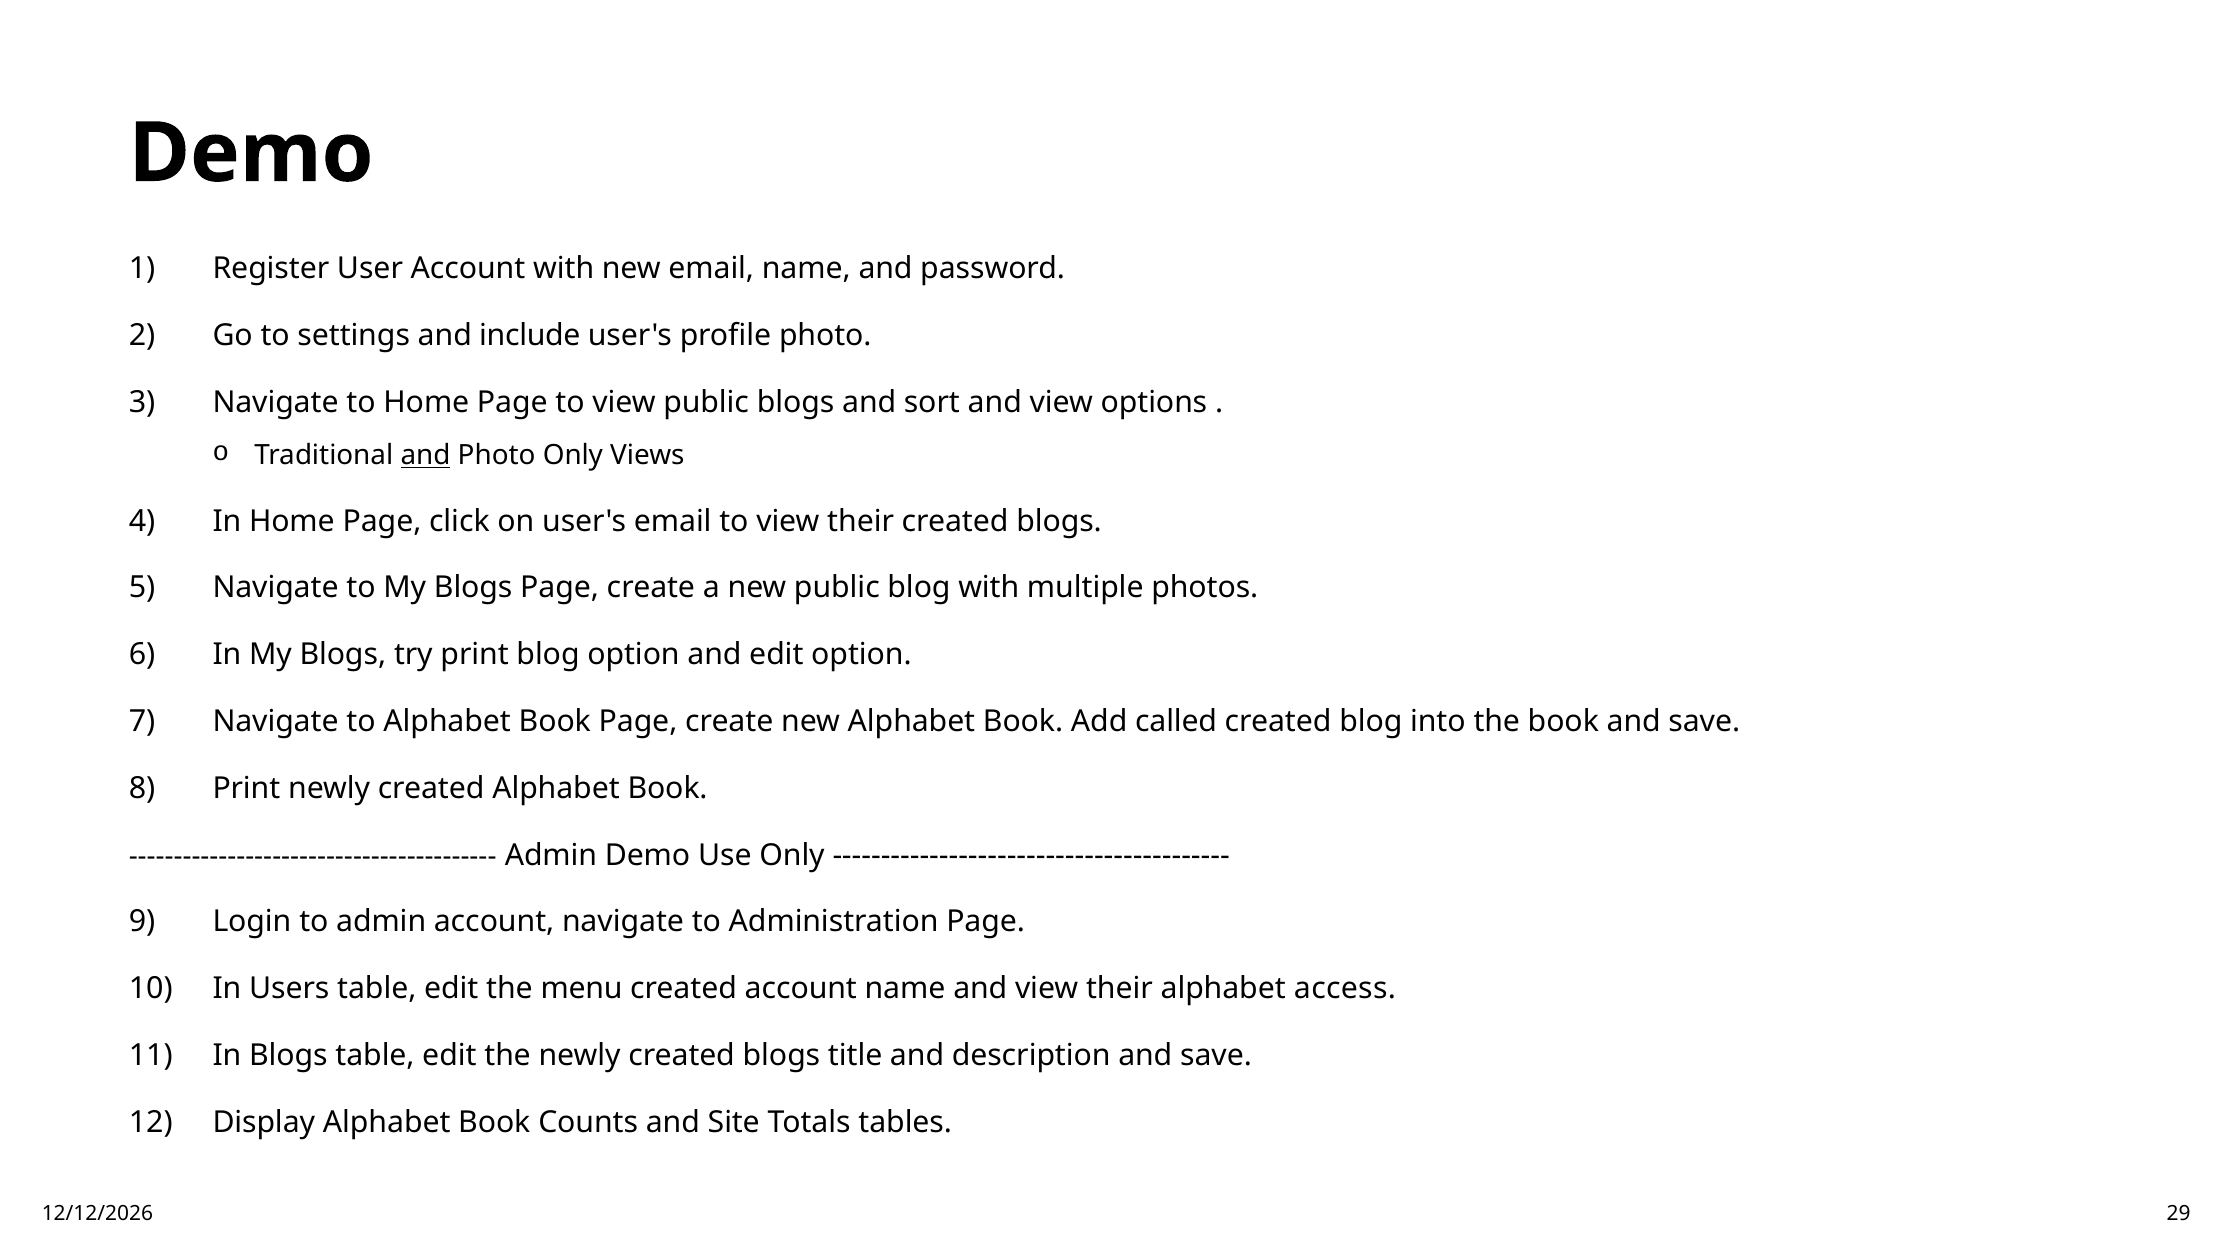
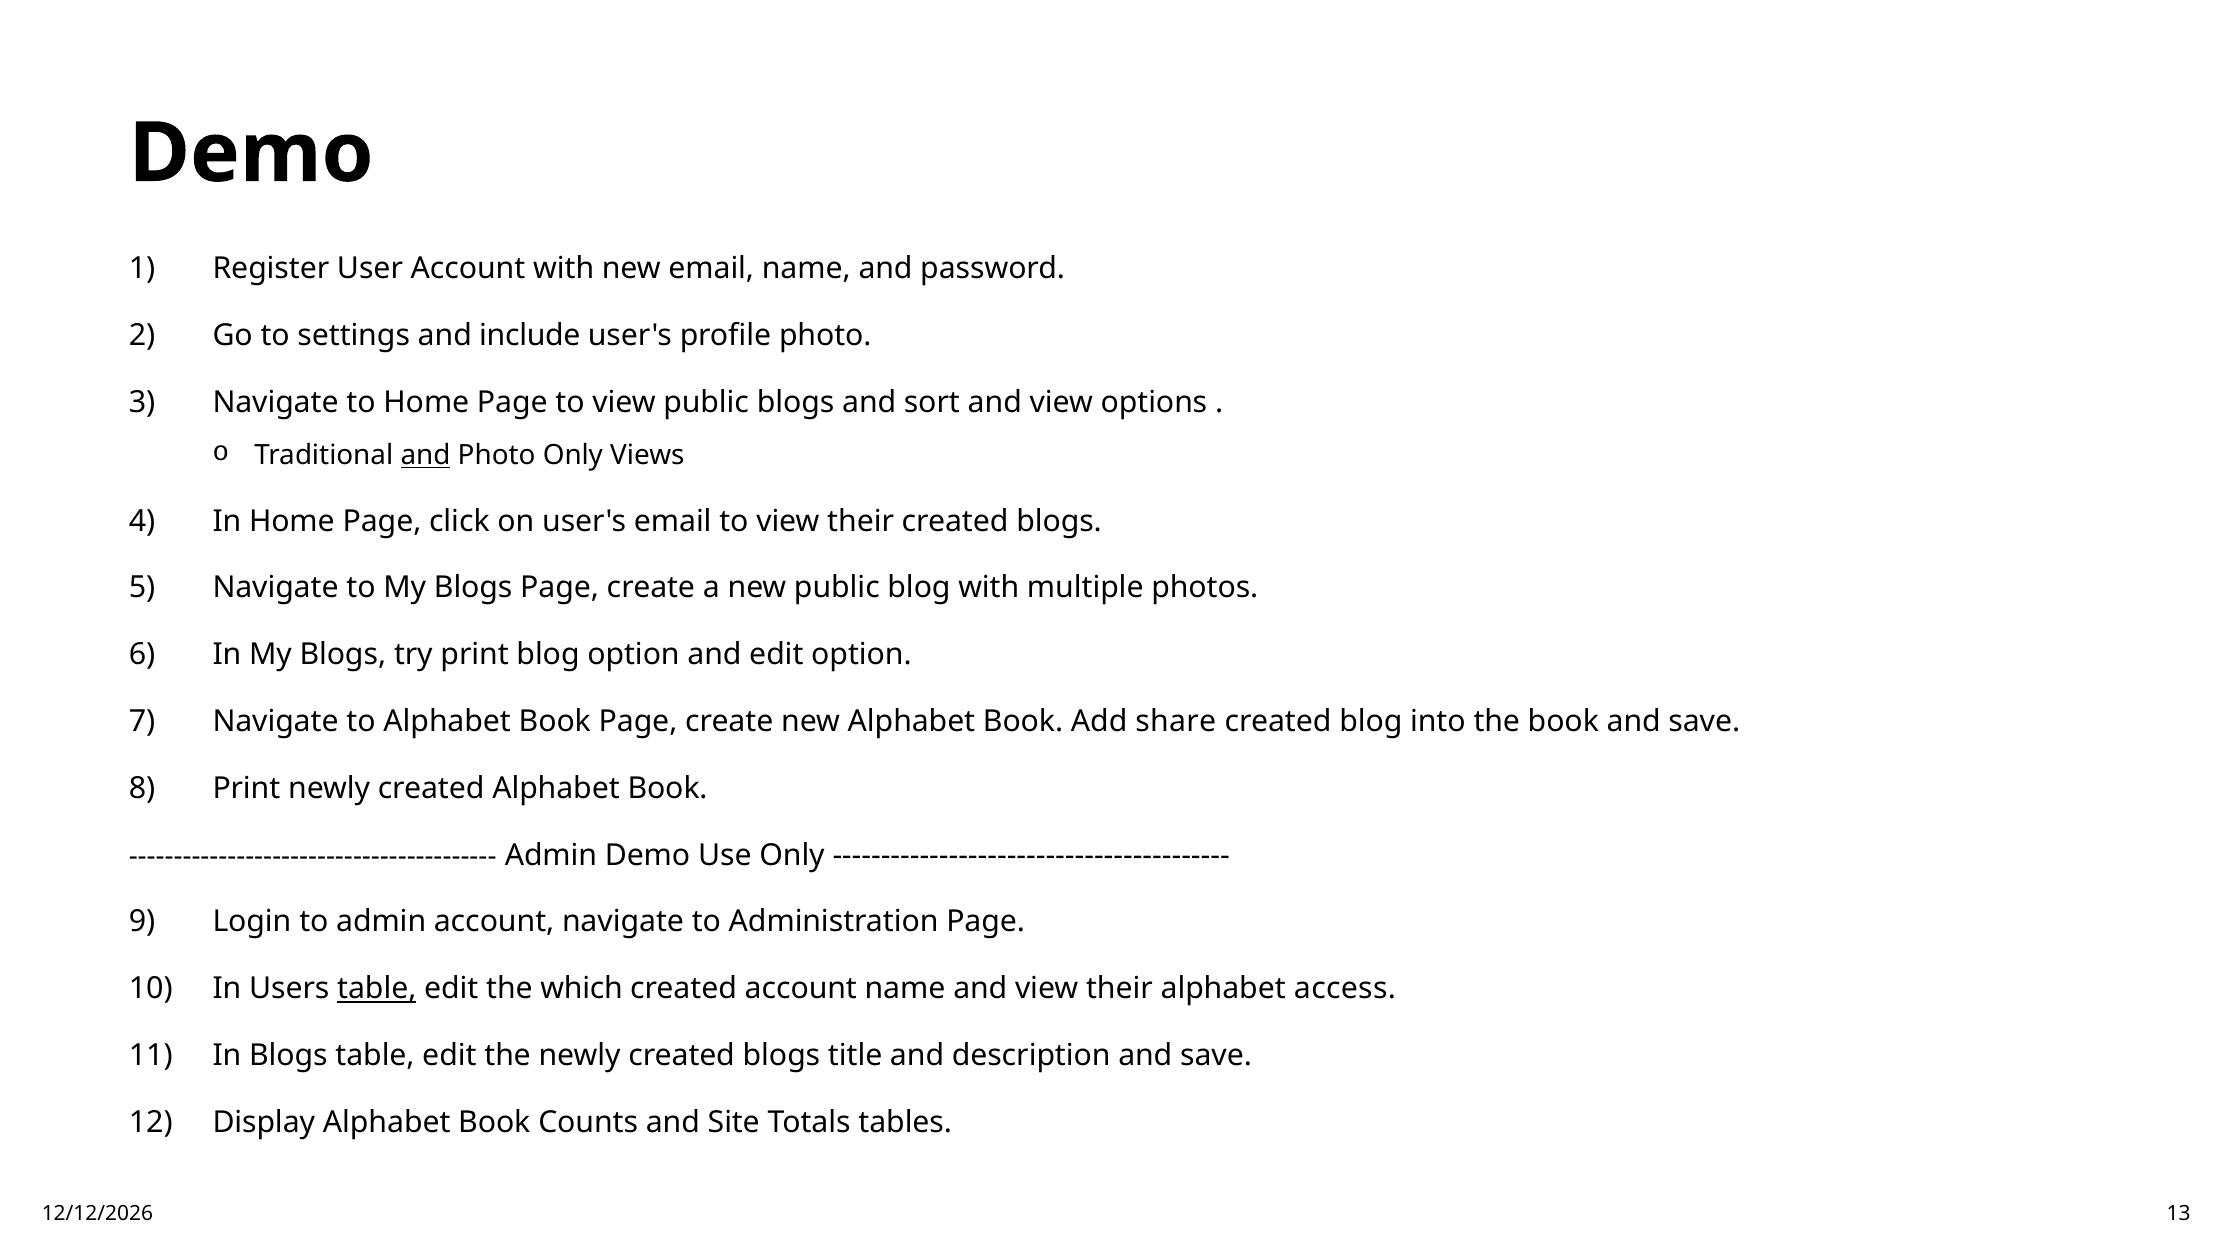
called: called -> share (1176, 722)
table underline: none -> present (377, 989)
menu: menu -> which (582, 989)
29: 29 -> 13 (2179, 1214)
